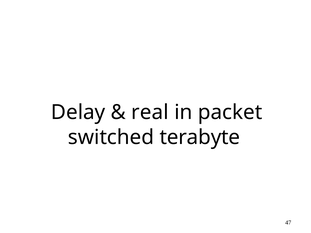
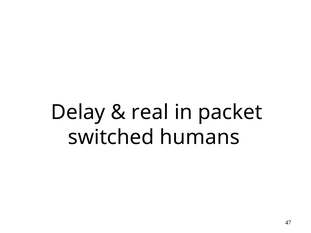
terabyte: terabyte -> humans (200, 137)
